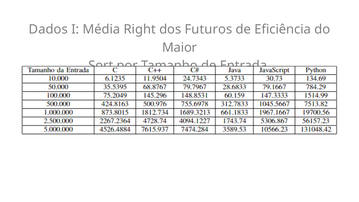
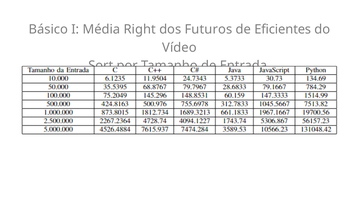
Dados: Dados -> Básico (48, 29)
Eficiência: Eficiência -> Eficientes (283, 29)
Maior: Maior -> Vídeo (179, 48)
